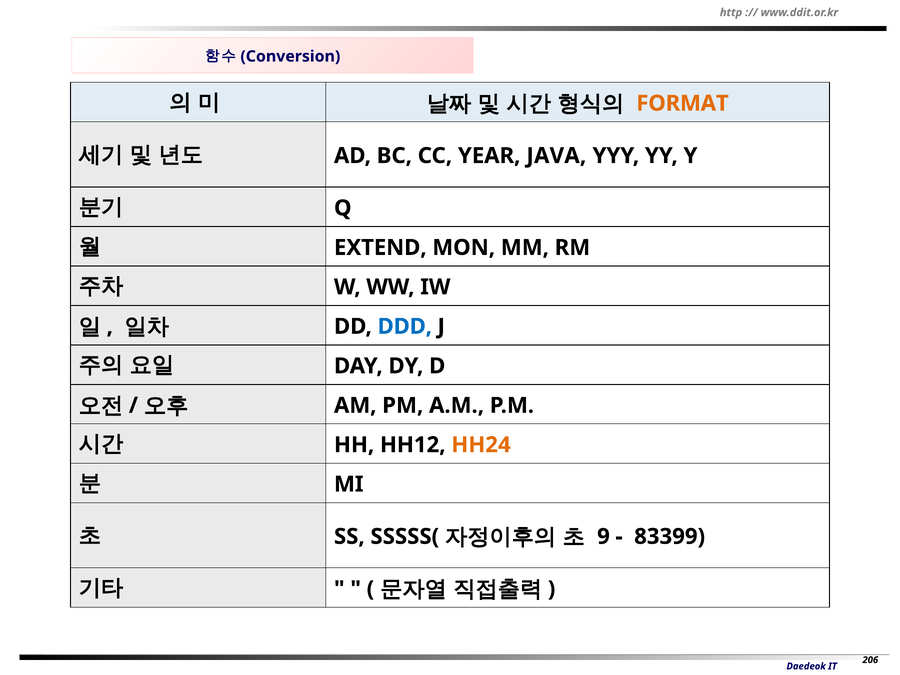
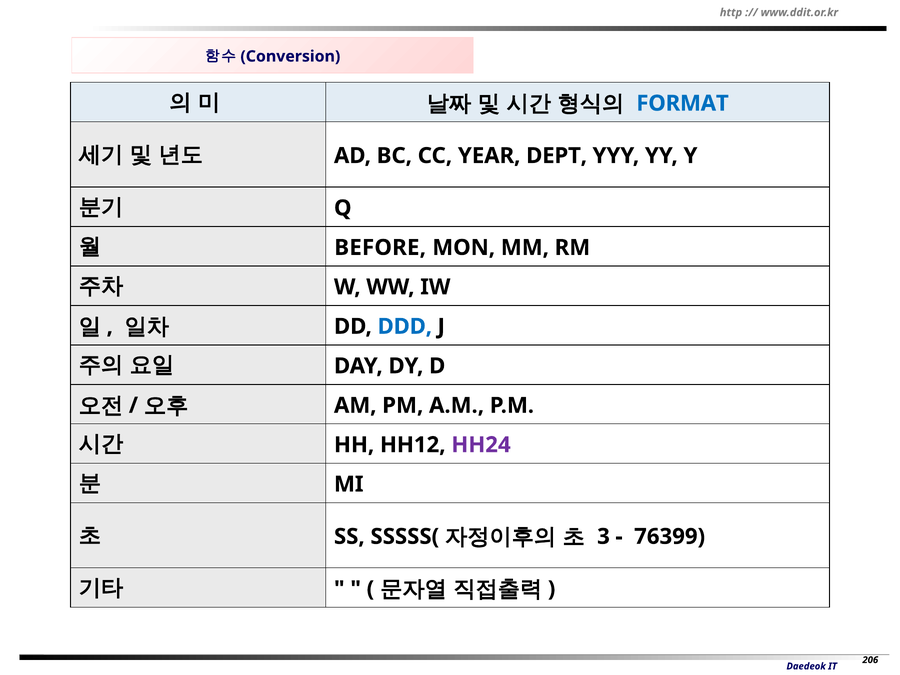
FORMAT colour: orange -> blue (682, 103)
JAVA: JAVA -> DEPT (557, 156)
EXTEND: EXTEND -> BEFORE (380, 248)
HH24 colour: orange -> purple (481, 445)
9: 9 -> 3 (603, 537)
83399: 83399 -> 76399 (670, 537)
